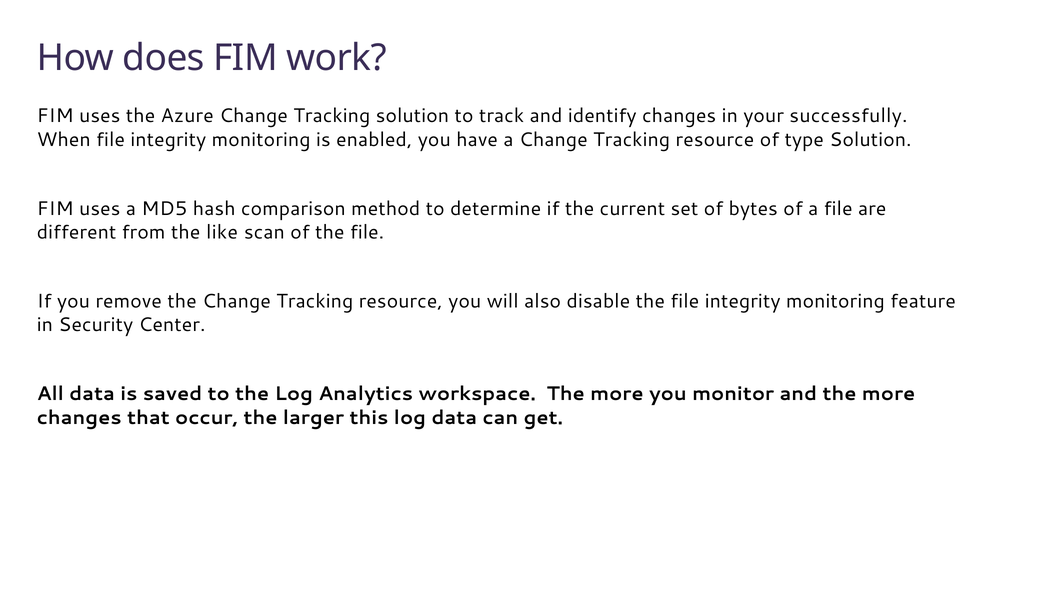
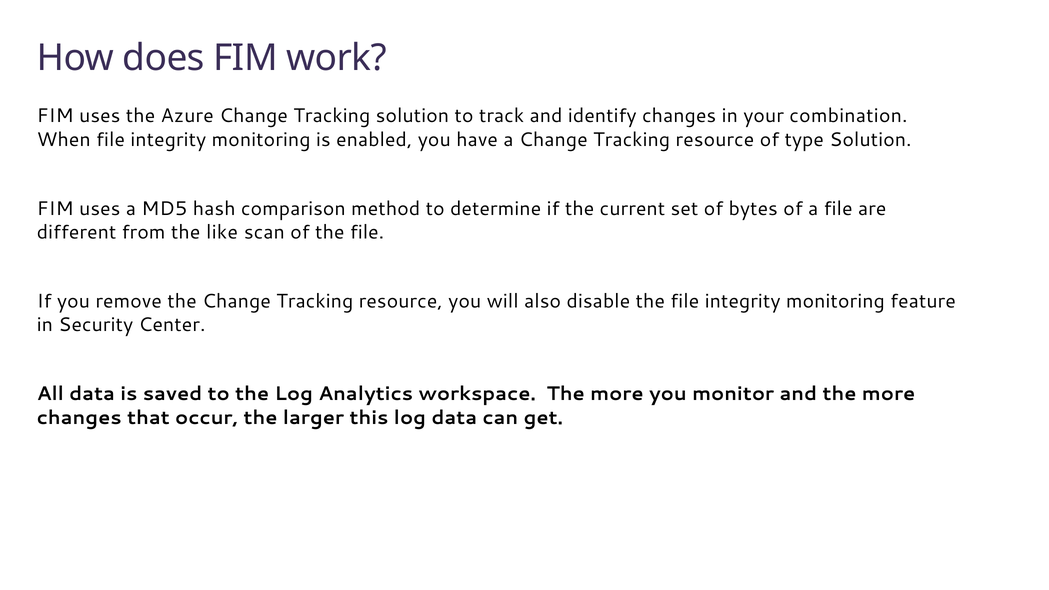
successfully: successfully -> combination (848, 116)
